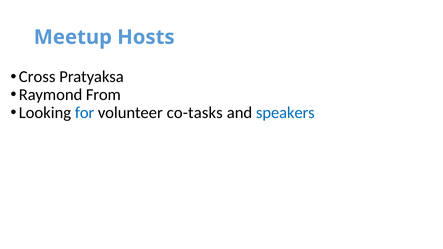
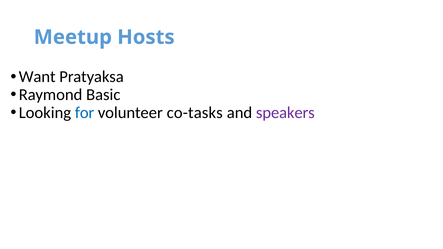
Cross: Cross -> Want (37, 77)
From: From -> Basic (103, 95)
speakers colour: blue -> purple (285, 113)
